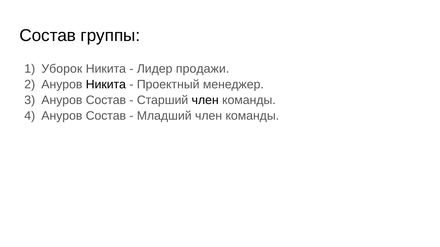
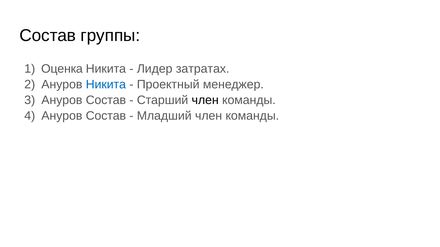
Уборок: Уборок -> Оценка (62, 69)
продажи: продажи -> затратах (203, 69)
Никита colour: black -> blue (106, 85)
